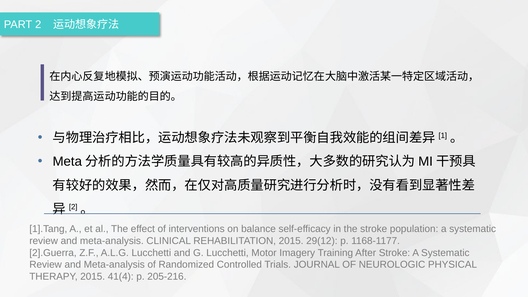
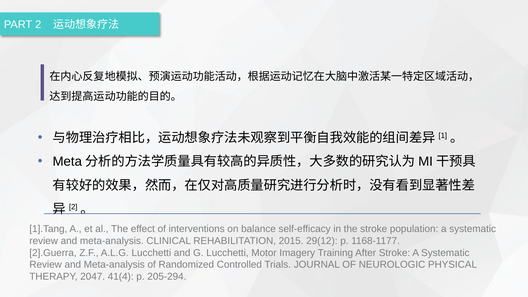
THERAPY 2015: 2015 -> 2047 (93, 277)
205-216: 205-216 -> 205-294 (167, 277)
